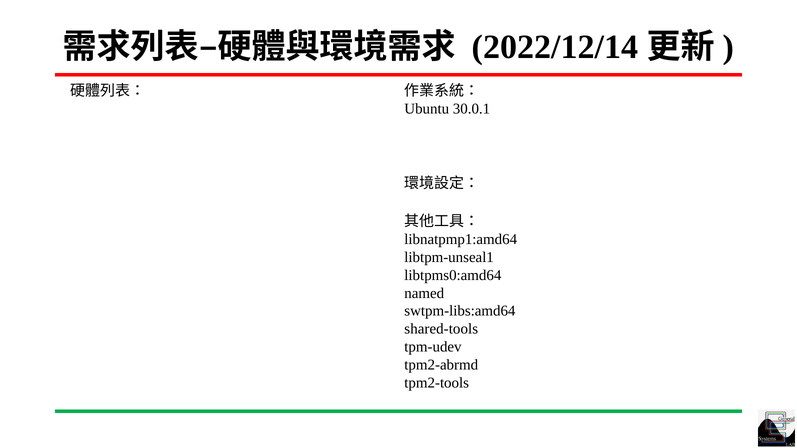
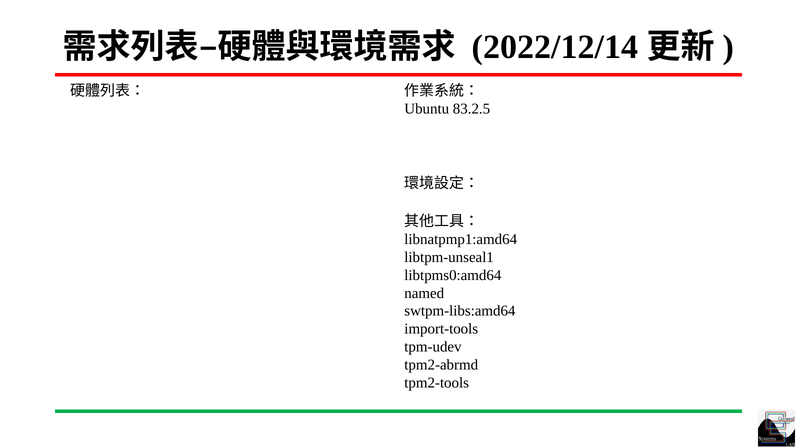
30.0.1: 30.0.1 -> 83.2.5 (472, 109)
shared-tools: shared-tools -> import-tools (441, 329)
